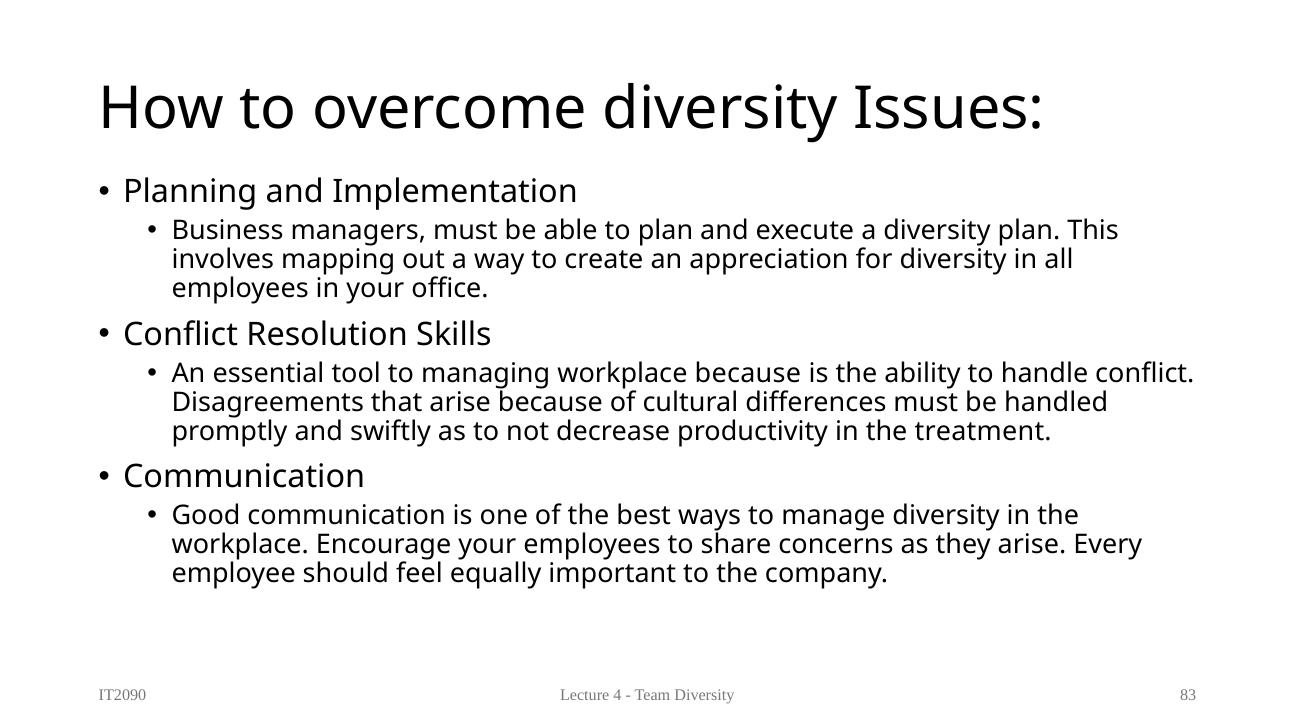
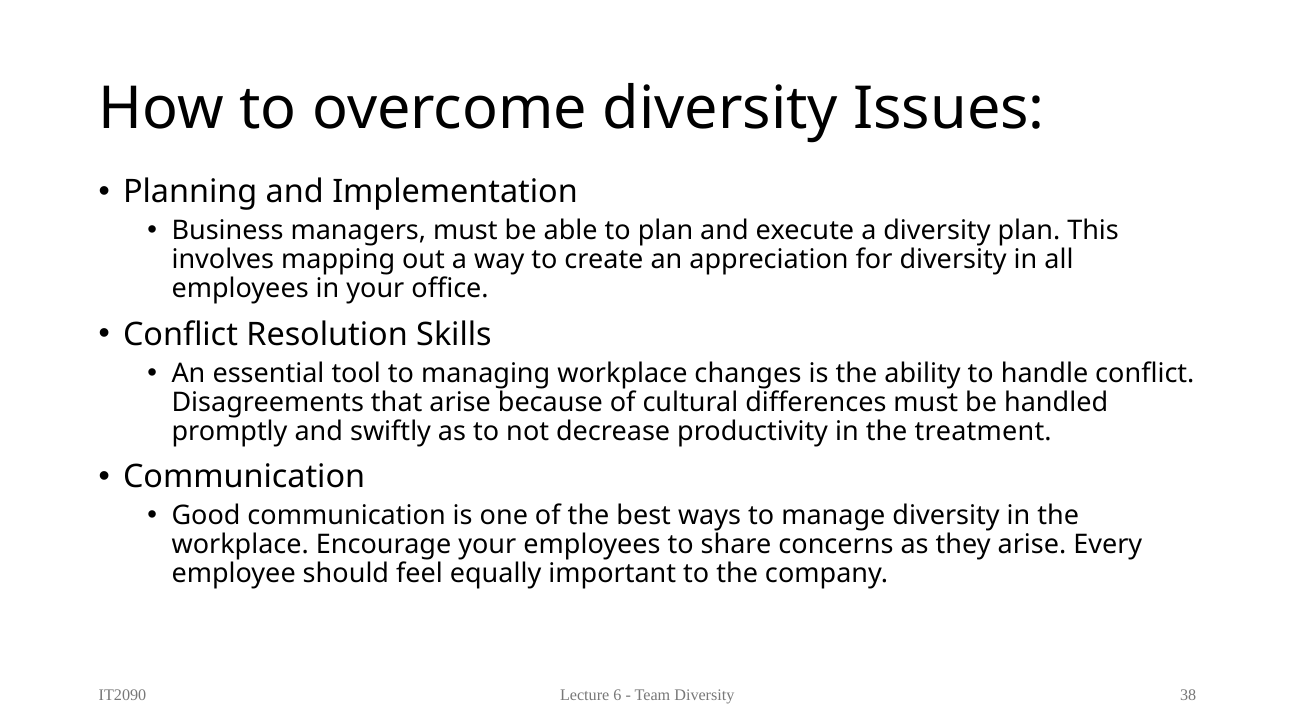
workplace because: because -> changes (748, 374)
4: 4 -> 6 (618, 696)
83: 83 -> 38 (1188, 696)
